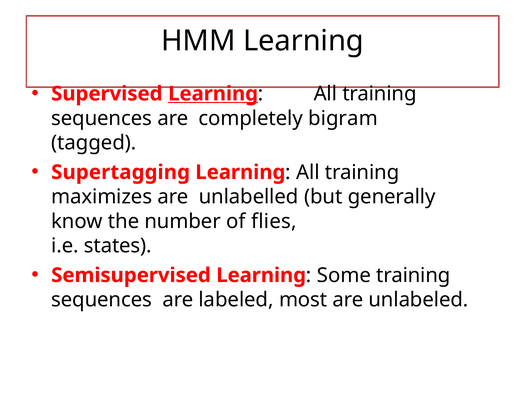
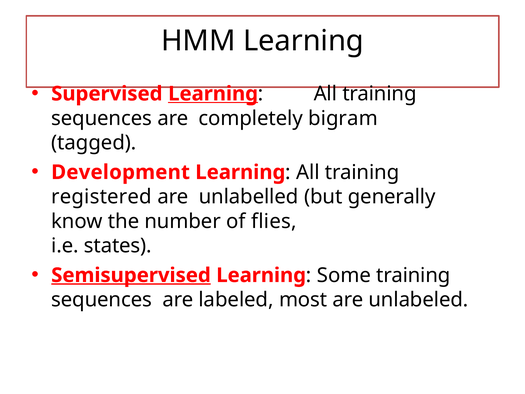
Supertagging: Supertagging -> Development (121, 172)
maximizes: maximizes -> registered (102, 197)
Semisupervised underline: none -> present (131, 275)
